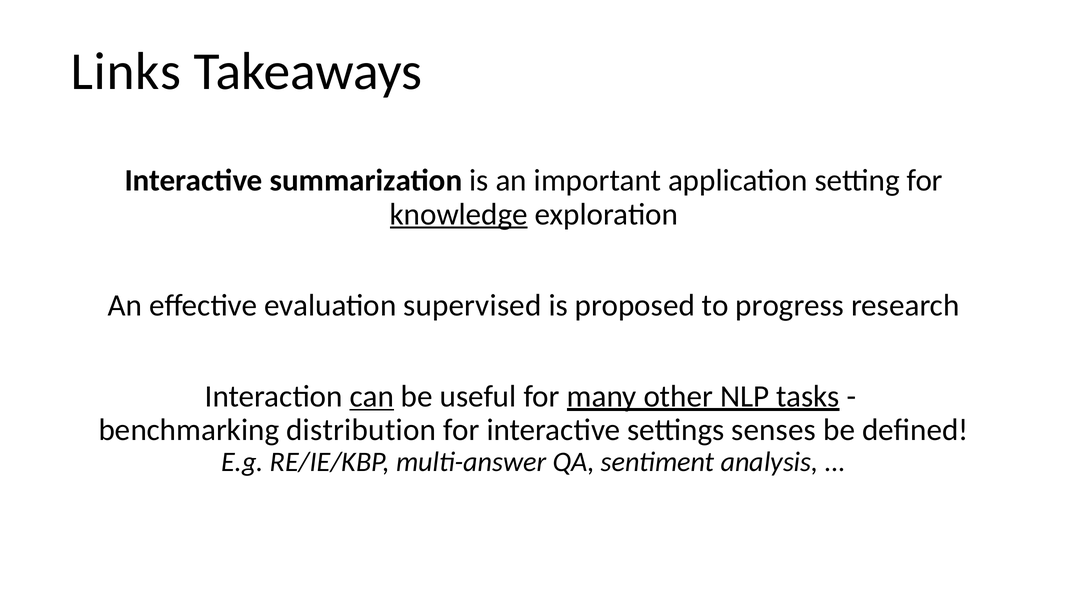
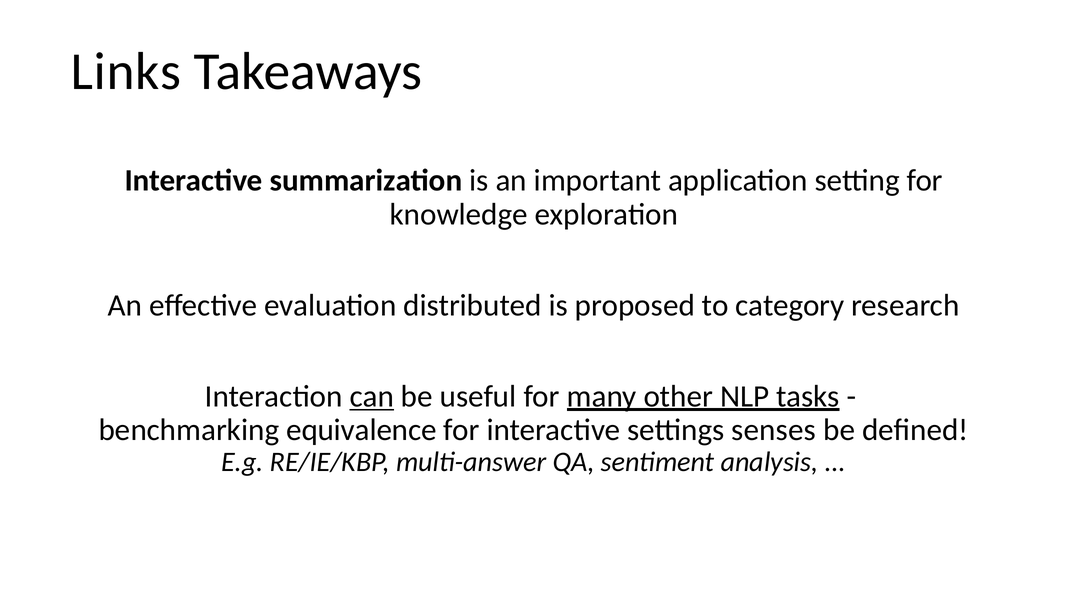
knowledge underline: present -> none (459, 214)
supervised: supervised -> distributed (473, 305)
progress: progress -> category (790, 305)
distribution: distribution -> equivalence (361, 430)
